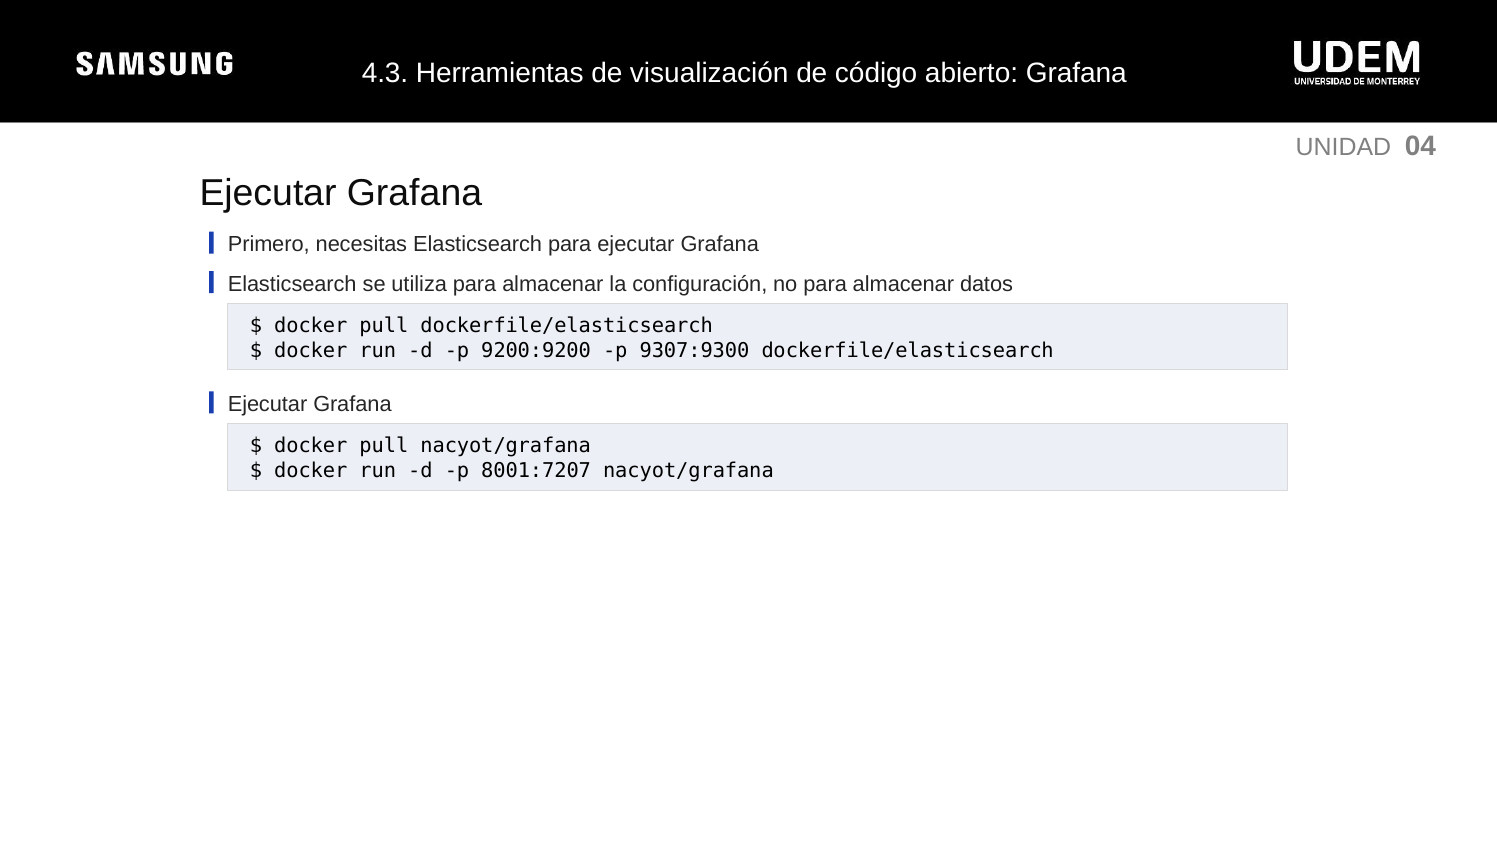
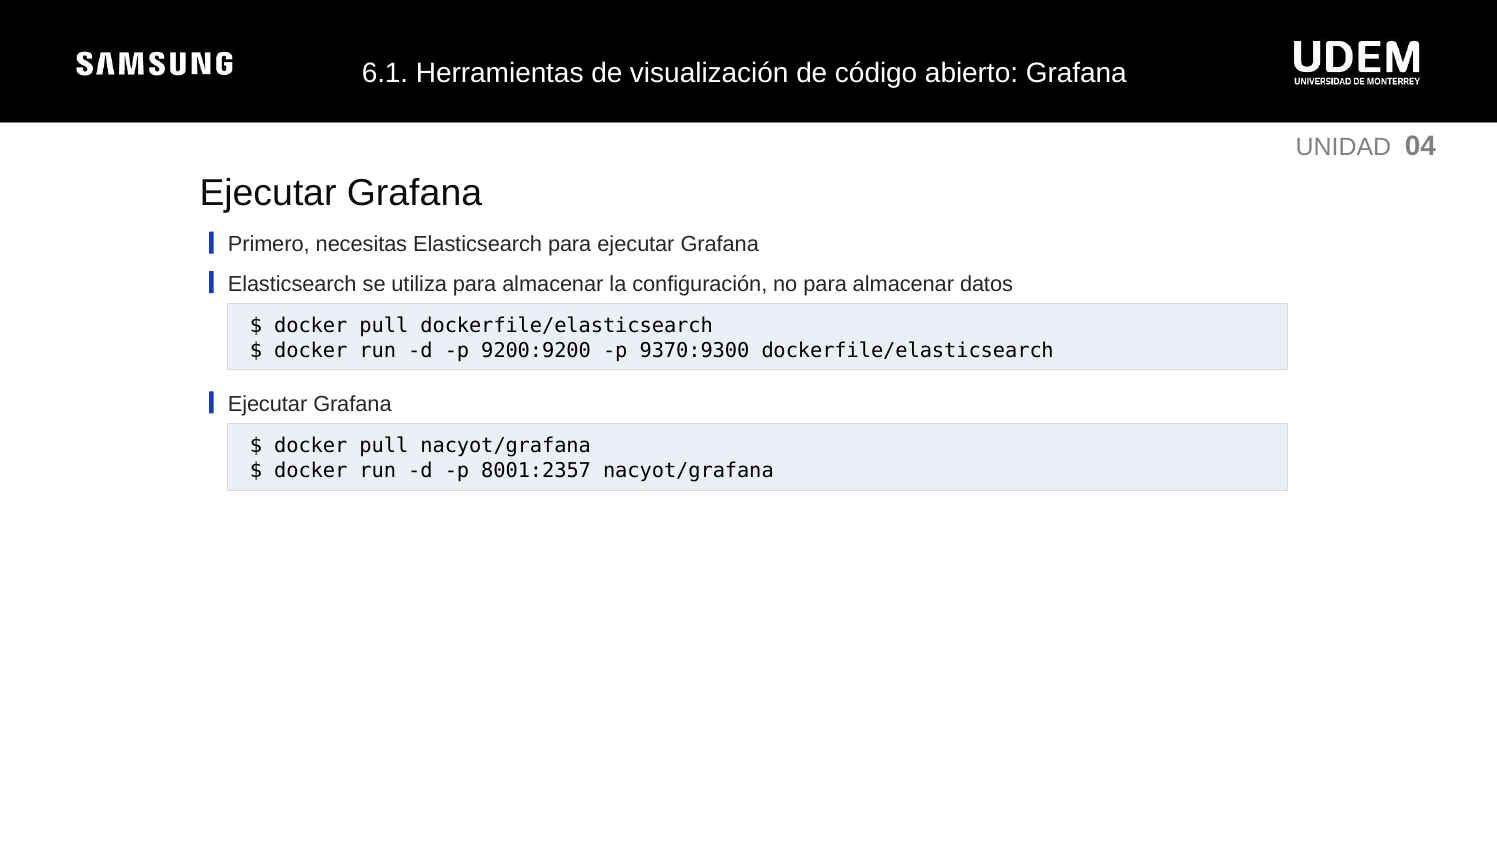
4.3: 4.3 -> 6.1 (385, 73)
9307:9300: 9307:9300 -> 9370:9300 (695, 350)
8001:7207: 8001:7207 -> 8001:2357 (536, 471)
